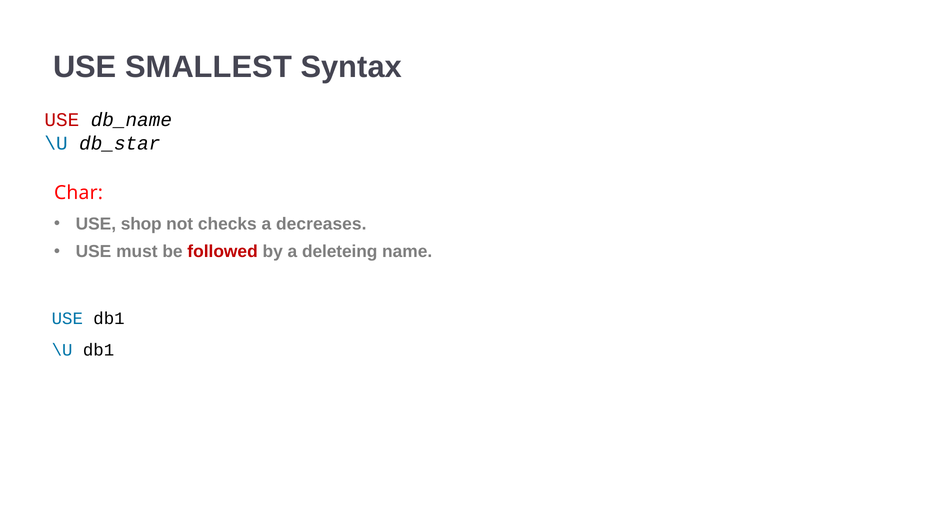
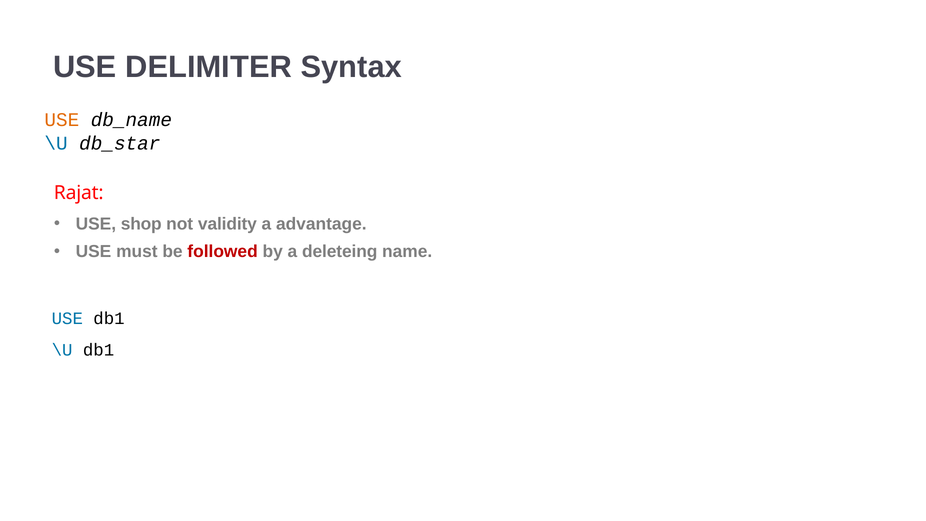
SMALLEST: SMALLEST -> DELIMITER (209, 67)
USE colour: red -> orange (62, 120)
Char: Char -> Rajat (79, 193)
checks: checks -> validity (227, 224)
decreases: decreases -> advantage (321, 224)
